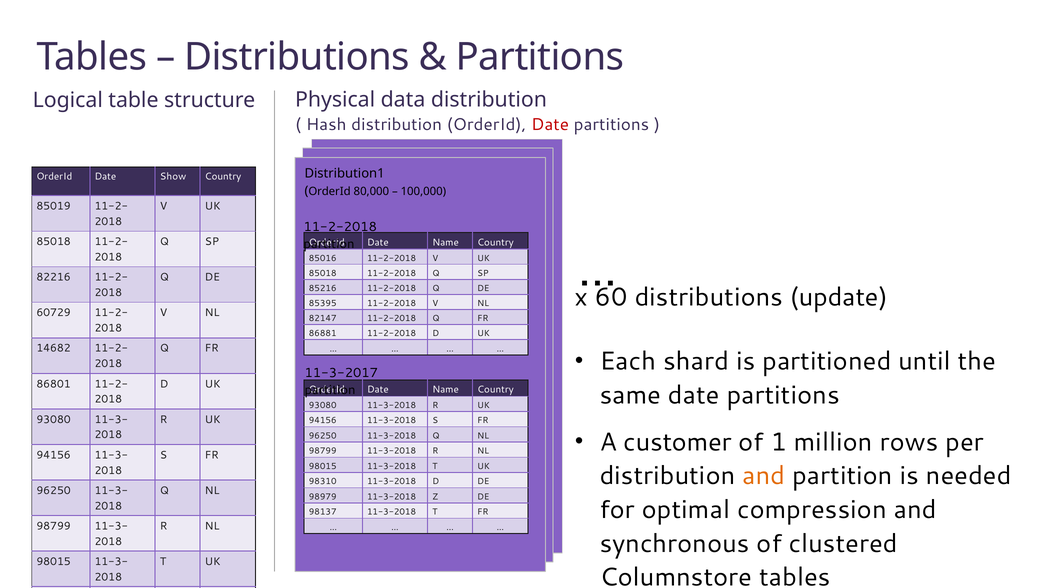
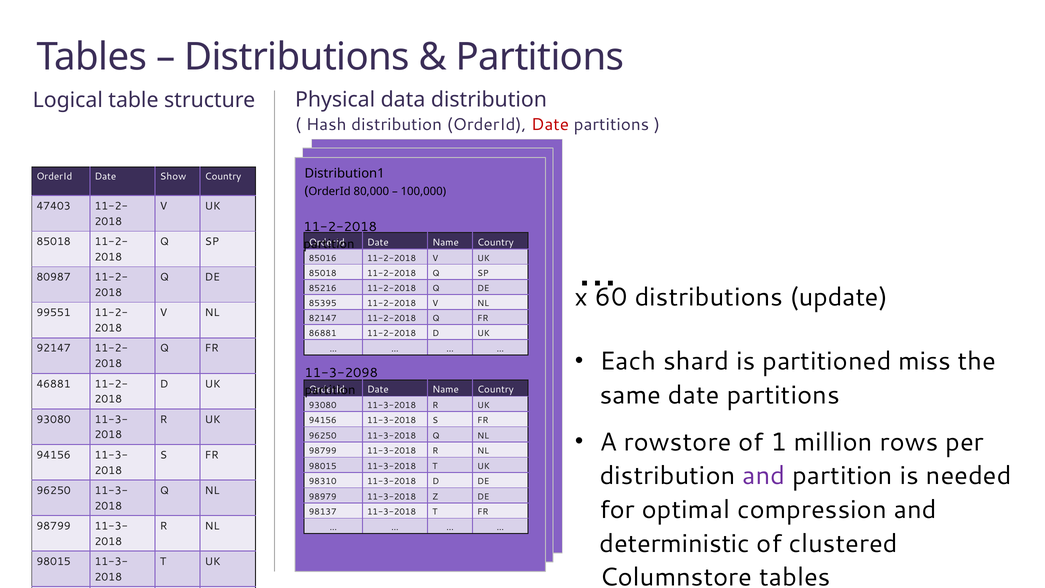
85019: 85019 -> 47403 (54, 206)
82216: 82216 -> 80987 (54, 277)
60729: 60729 -> 99551 (54, 313)
14682: 14682 -> 92147 (54, 348)
until: until -> miss (925, 361)
11-3-2017: 11-3-2017 -> 11-3-2098 (341, 373)
86801: 86801 -> 46881 (54, 384)
customer: customer -> rowstore (678, 442)
and colour: orange -> purple (764, 476)
synchronous: synchronous -> deterministic (675, 543)
